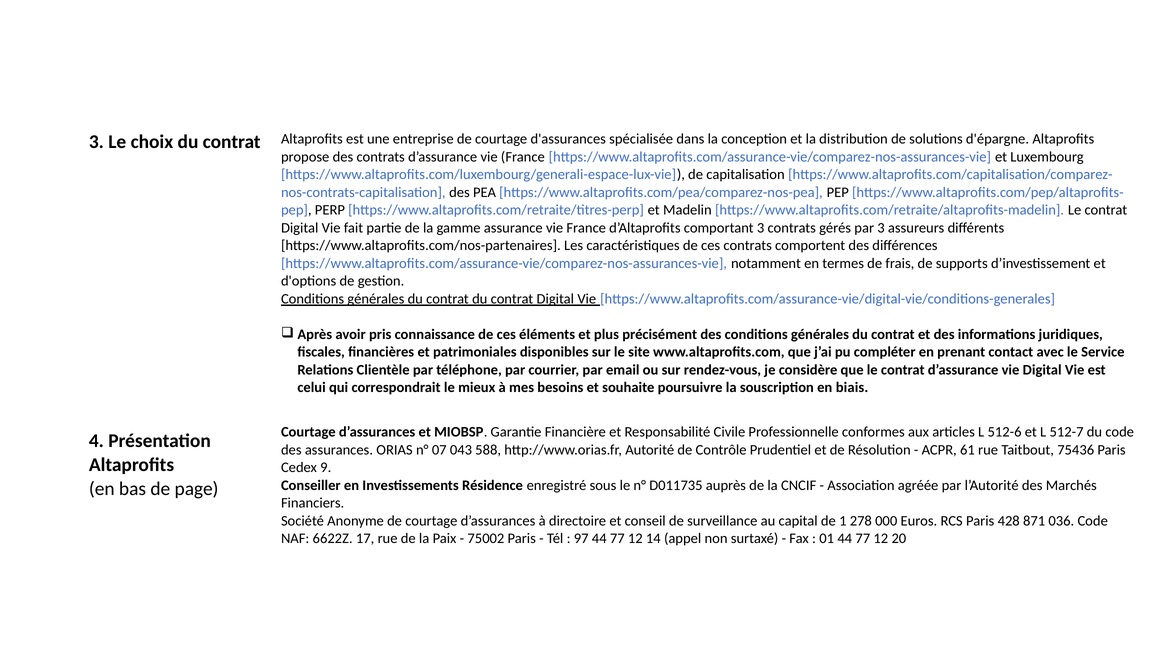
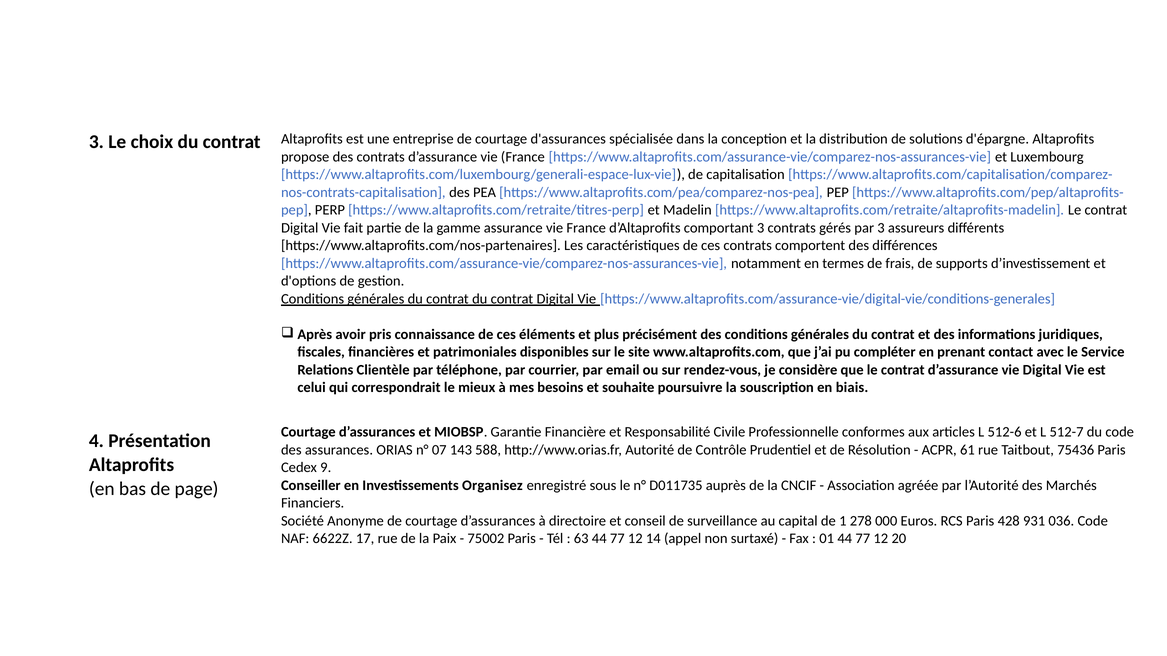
043: 043 -> 143 (461, 450)
Résidence: Résidence -> Organisez (492, 486)
871: 871 -> 931 (1034, 521)
97: 97 -> 63 (581, 539)
